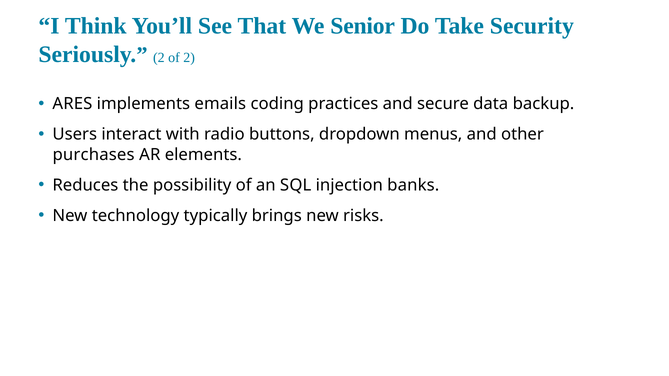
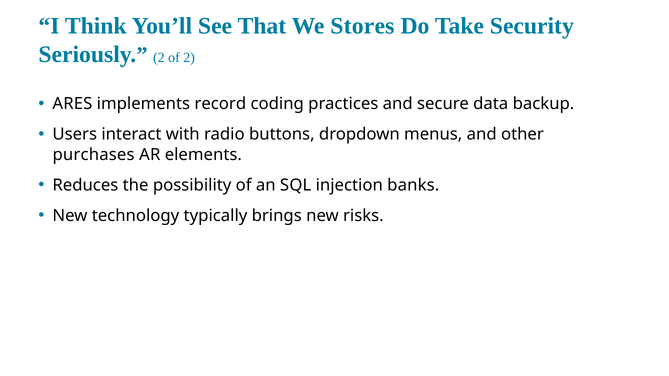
Senior: Senior -> Stores (362, 26)
emails: emails -> record (220, 104)
